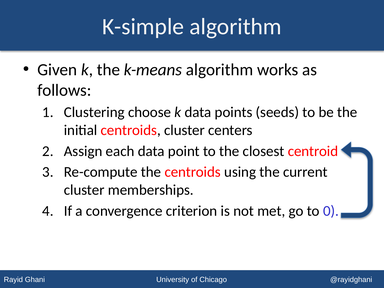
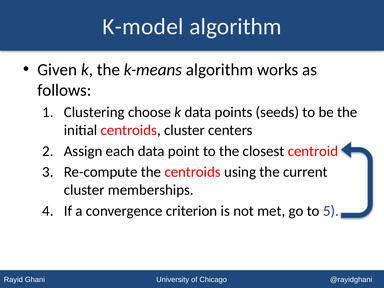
K-simple: K-simple -> K-model (143, 27)
0: 0 -> 5 (331, 211)
